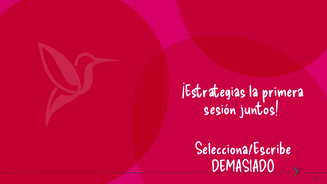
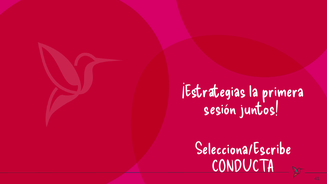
DEMASIADO: DEMASIADO -> CONDUCTA (243, 167)
